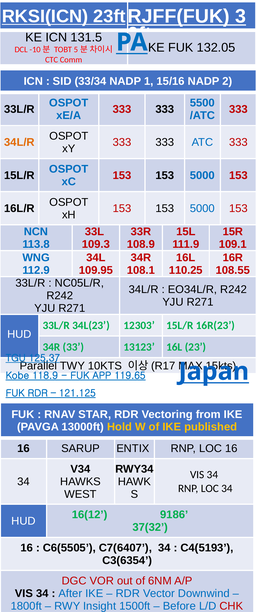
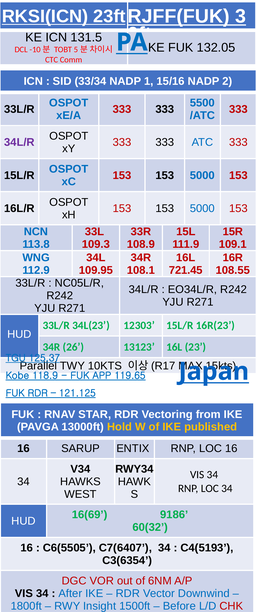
34L/R colour: orange -> purple (19, 142)
110.25: 110.25 -> 721.45 (186, 270)
33: 33 -> 26 (73, 347)
16(12: 16(12 -> 16(69 (90, 515)
37(32: 37(32 -> 60(32 (150, 528)
